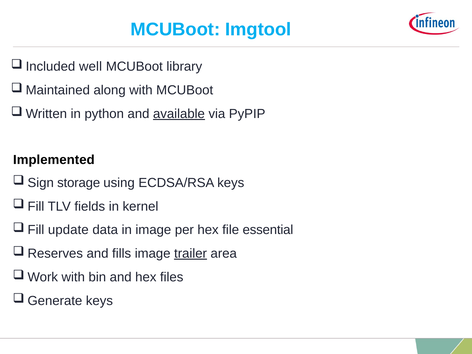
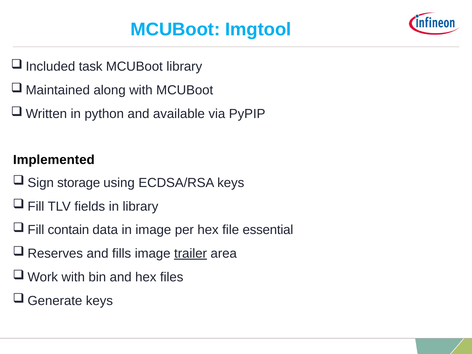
well: well -> task (91, 67)
available underline: present -> none (179, 114)
in kernel: kernel -> library (140, 206)
update: update -> contain (68, 230)
